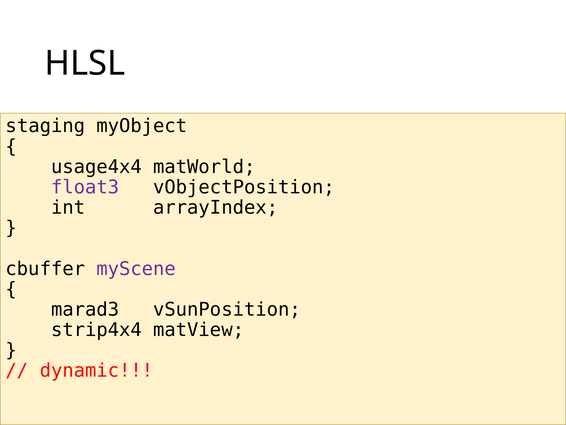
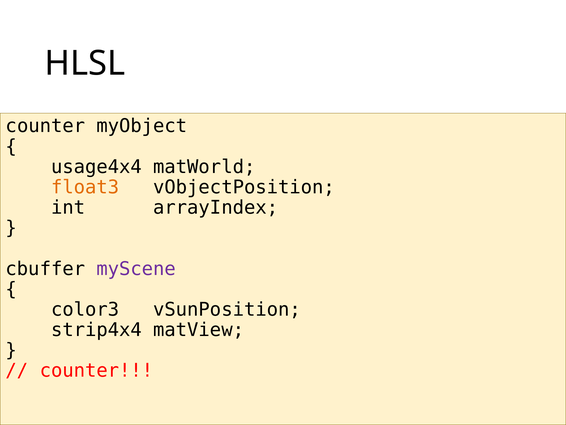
staging: staging -> counter (45, 126)
float3 colour: purple -> orange (85, 187)
marad3: marad3 -> color3 (85, 309)
dynamic: dynamic -> counter (96, 370)
